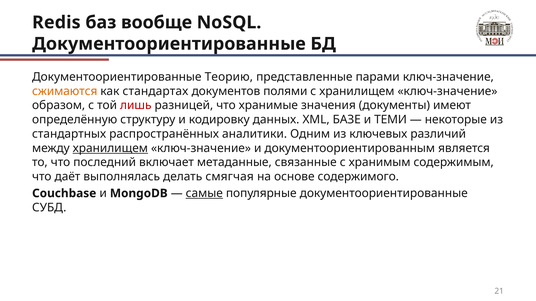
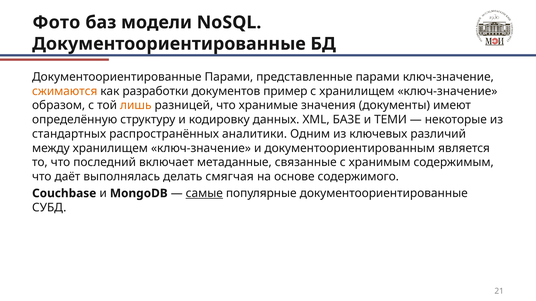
Redis: Redis -> Фото (56, 22)
вообще: вообще -> модели (157, 22)
Документоориентированные Теорию: Теорию -> Парами (229, 77)
стандартах: стандартах -> разработки (156, 91)
полями: полями -> пример (285, 91)
лишь colour: red -> orange (136, 106)
хранилищем underline: present -> none (110, 148)
